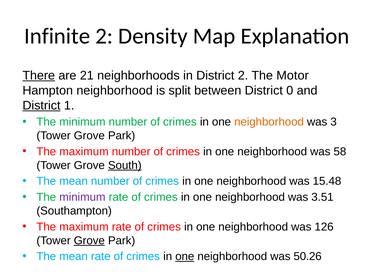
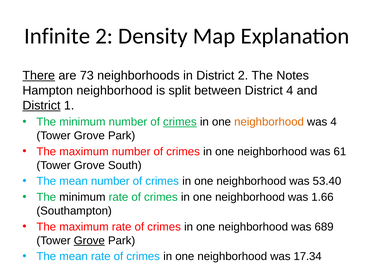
21: 21 -> 73 (87, 76)
Motor: Motor -> Notes (293, 76)
District 0: 0 -> 4 (290, 91)
crimes underline: none -> present (180, 122)
was 3: 3 -> 4 (334, 122)
58: 58 -> 61 (340, 152)
South underline: present -> none (125, 166)
15.48: 15.48 -> 53.40 (327, 182)
minimum colour: purple -> black (82, 198)
3.51: 3.51 -> 1.66 (322, 198)
126: 126 -> 689 (324, 227)
one underline: present -> none (185, 257)
50.26: 50.26 -> 17.34 (308, 257)
